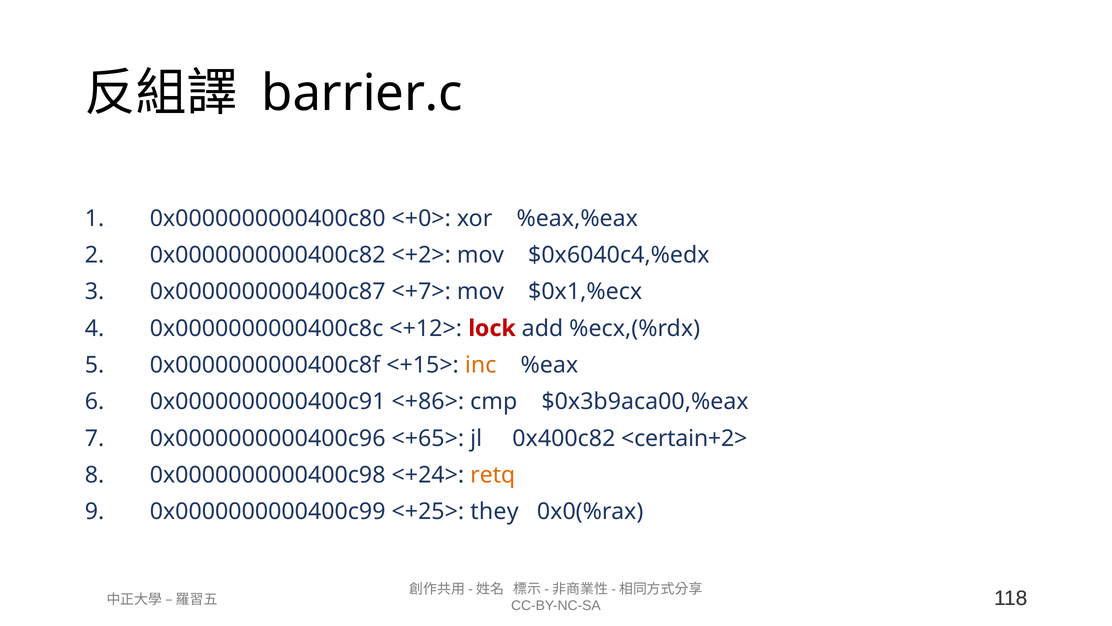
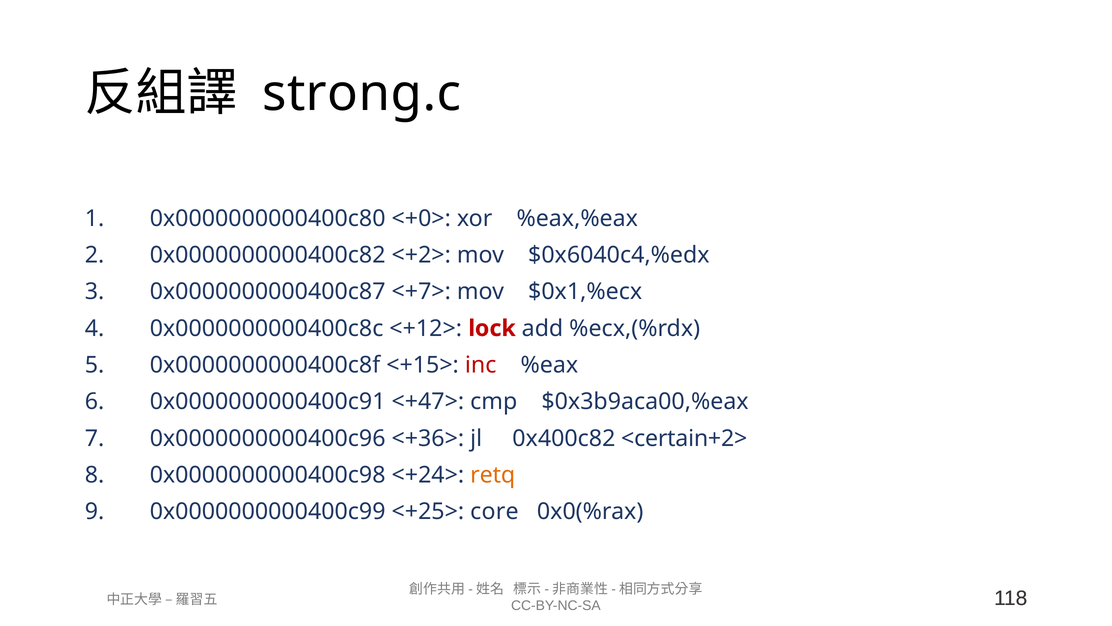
barrier.c: barrier.c -> strong.c (362, 93)
inc colour: orange -> red (481, 365)
<+86>: <+86> -> <+47> (428, 401)
<+65>: <+65> -> <+36> (428, 438)
they: they -> core (494, 511)
